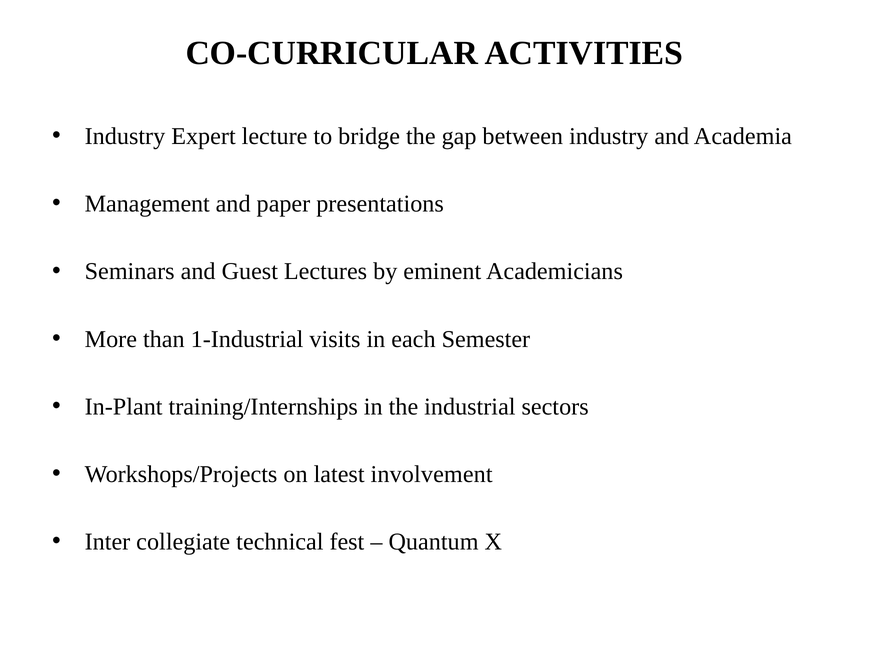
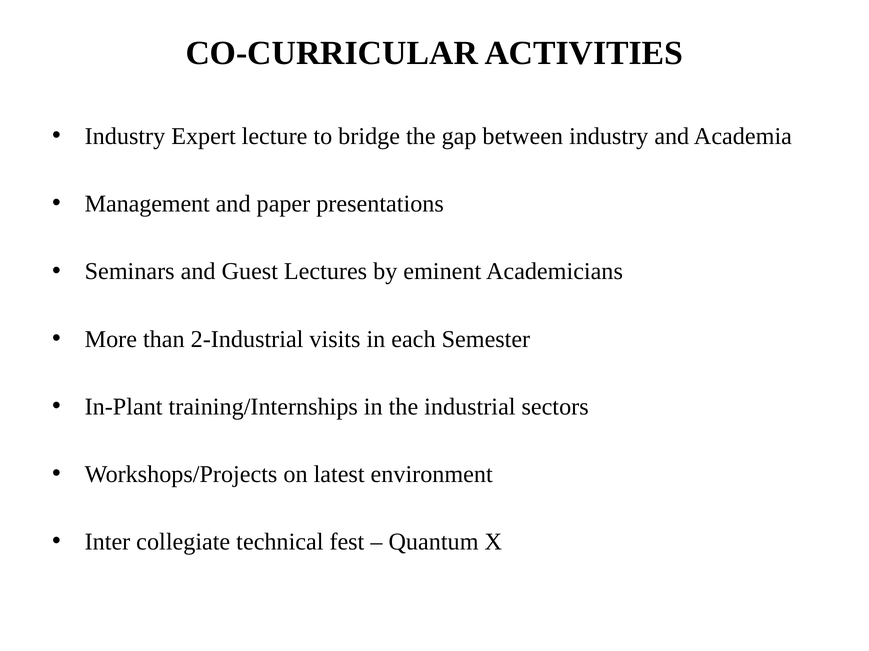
1-Industrial: 1-Industrial -> 2-Industrial (247, 339)
involvement: involvement -> environment (432, 475)
